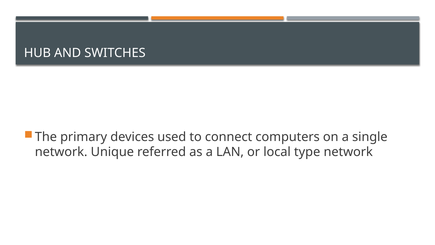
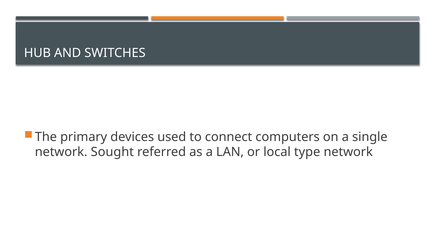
Unique: Unique -> Sought (112, 152)
